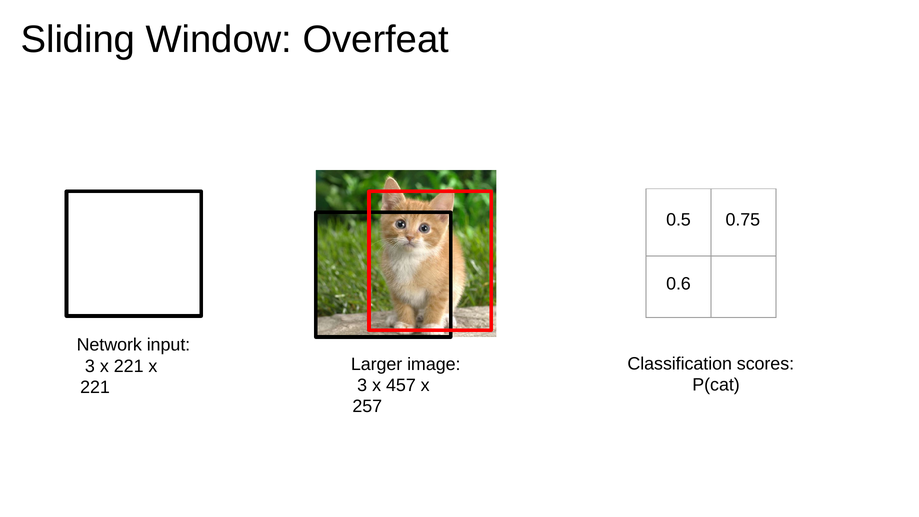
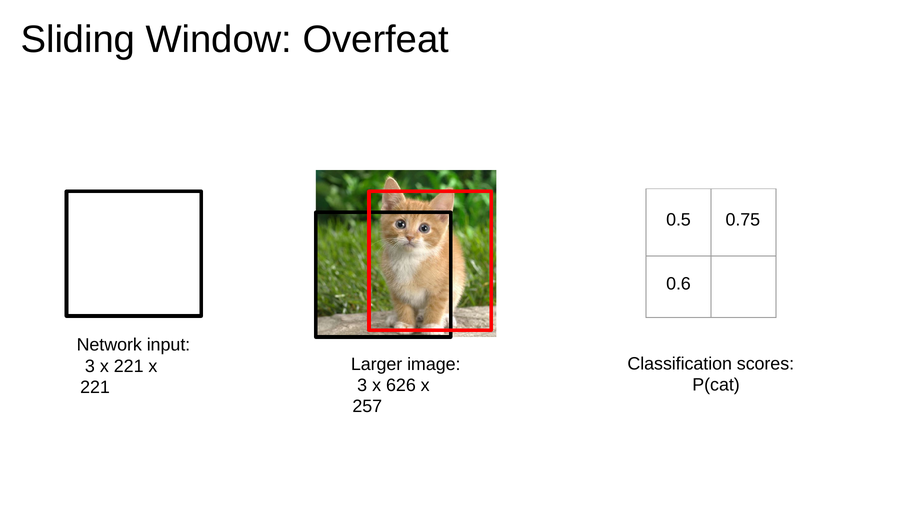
457: 457 -> 626 (401, 385)
